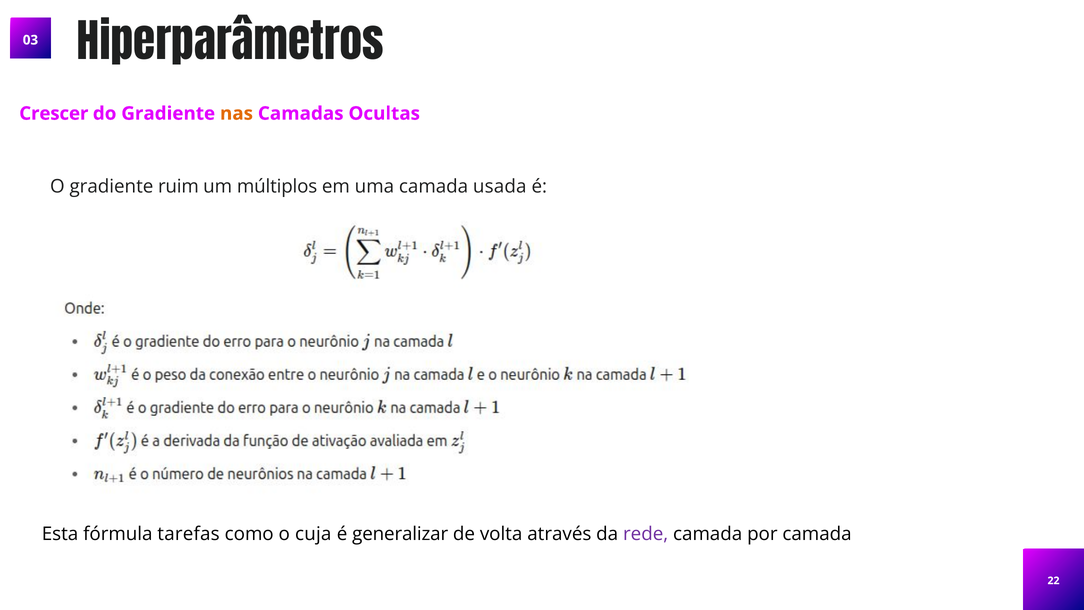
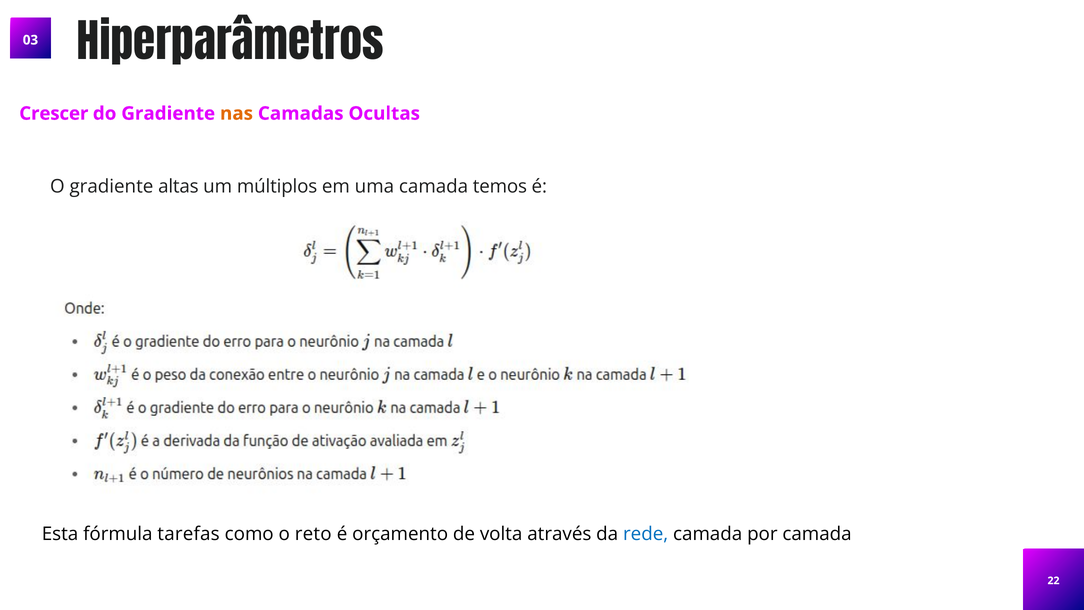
ruim: ruim -> altas (178, 187)
usada: usada -> temos (500, 187)
cuja: cuja -> reto (313, 534)
generalizar: generalizar -> orçamento (400, 534)
rede colour: purple -> blue (646, 534)
